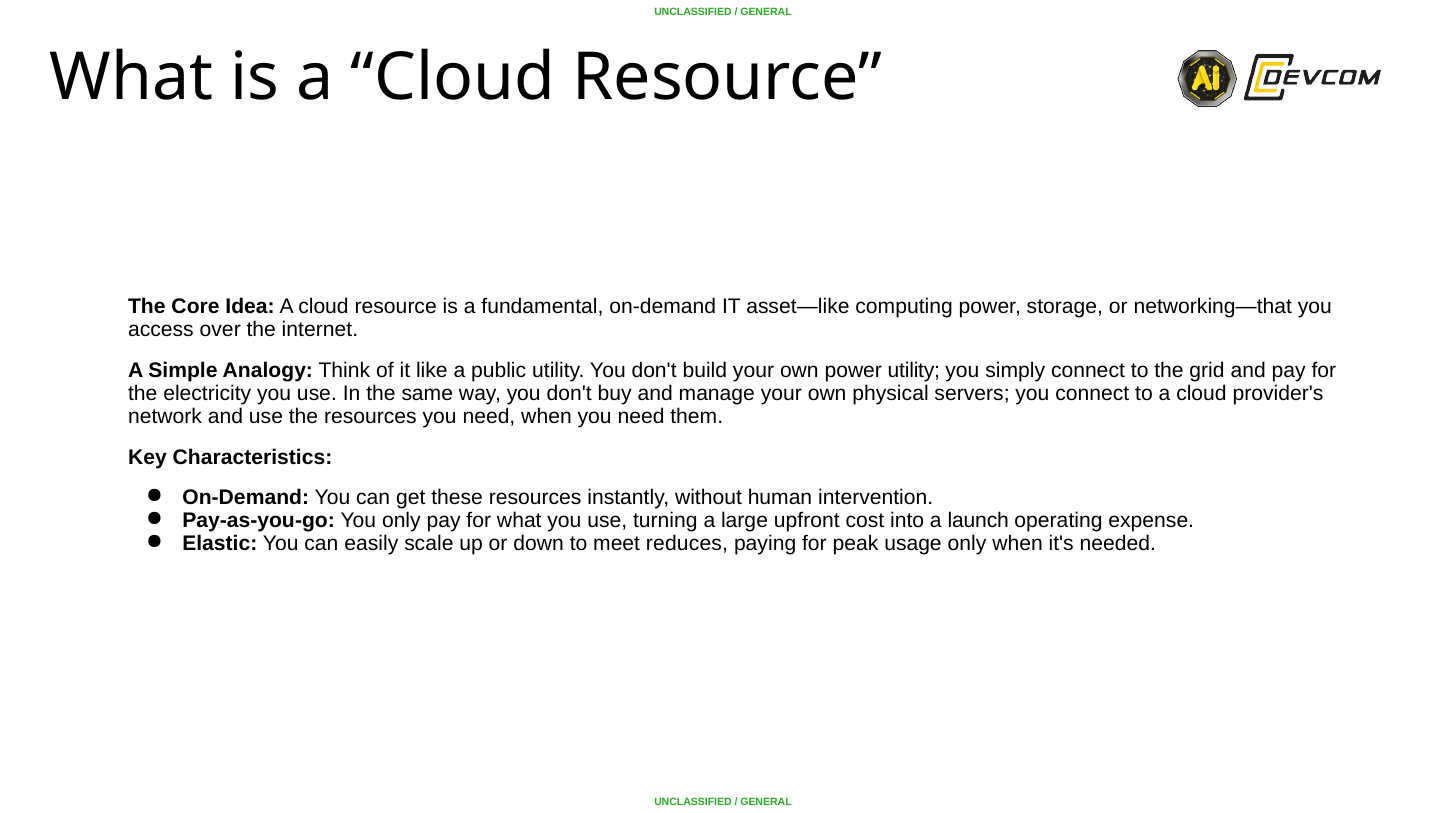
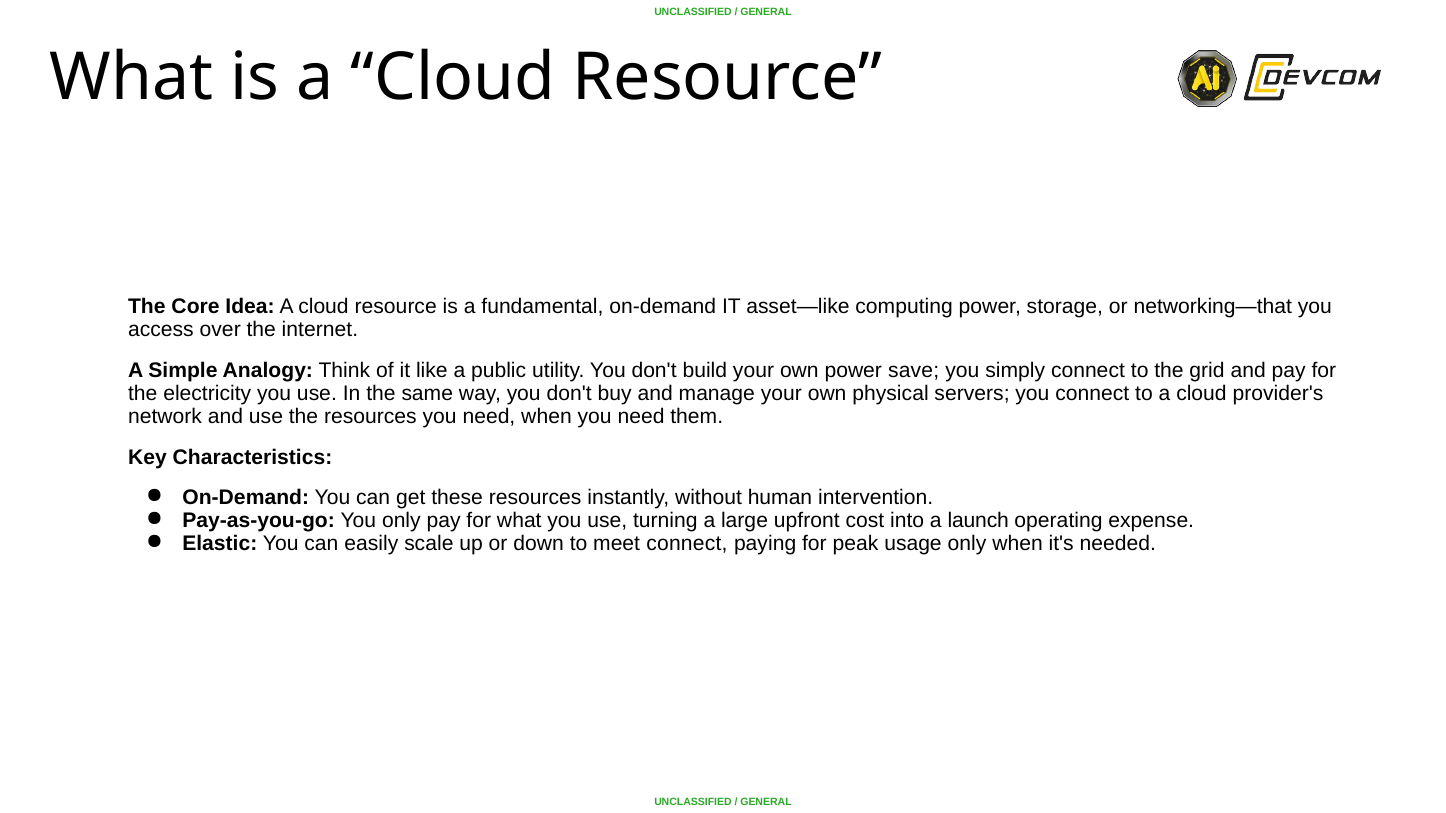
power utility: utility -> save (914, 371)
meet reduces: reduces -> connect (687, 544)
